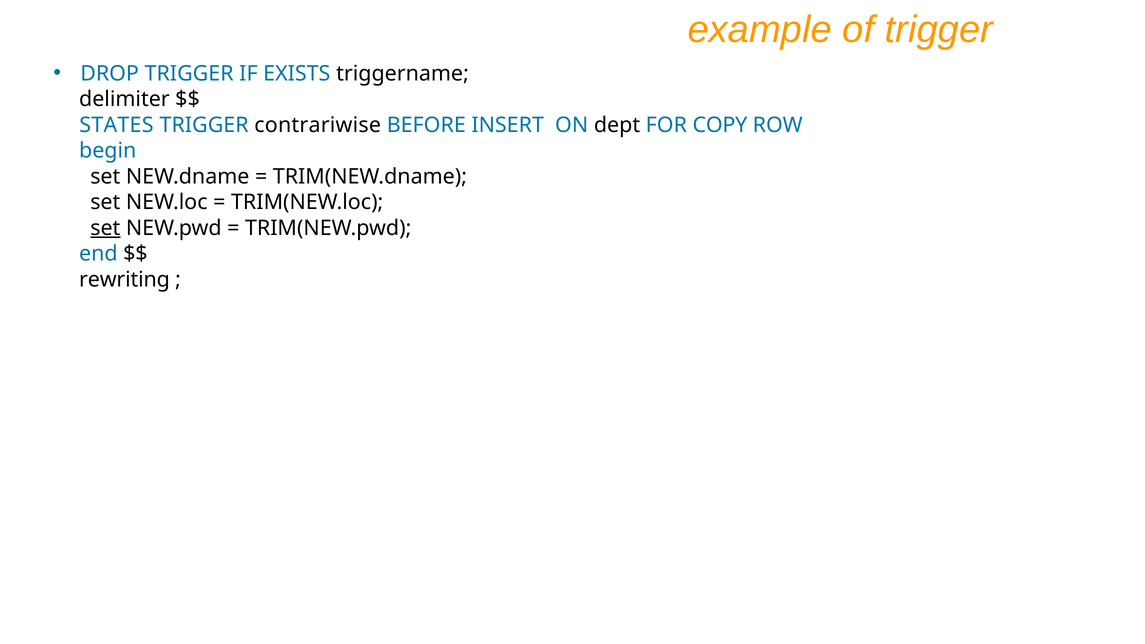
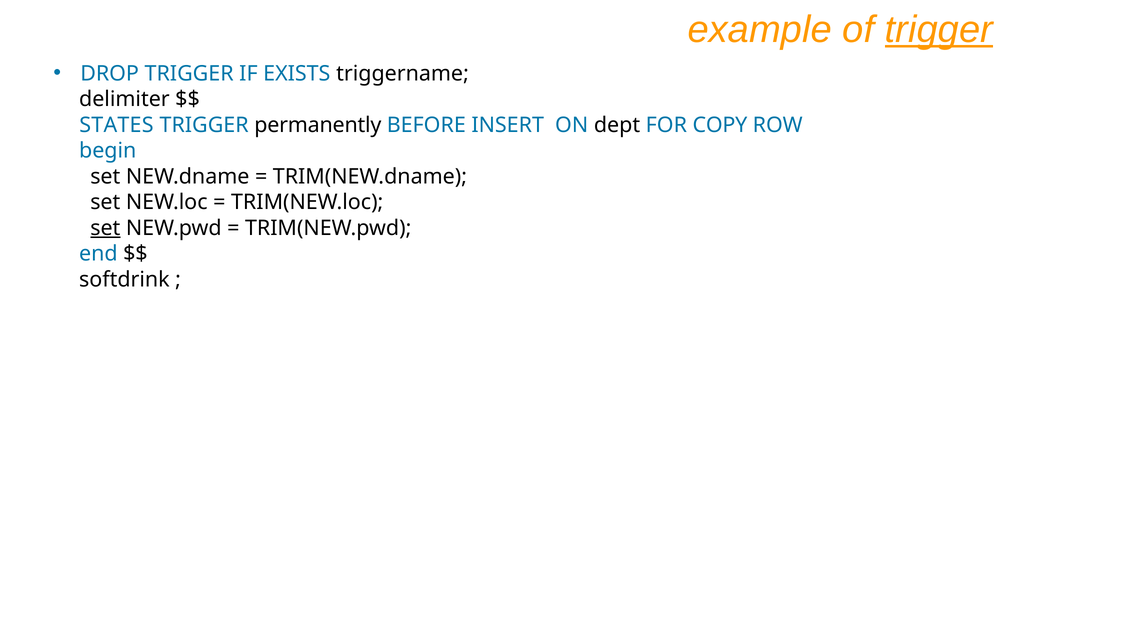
trigger underline: none -> present (939, 30)
contrariwise: contrariwise -> permanently (318, 125)
rewriting: rewriting -> softdrink (124, 280)
